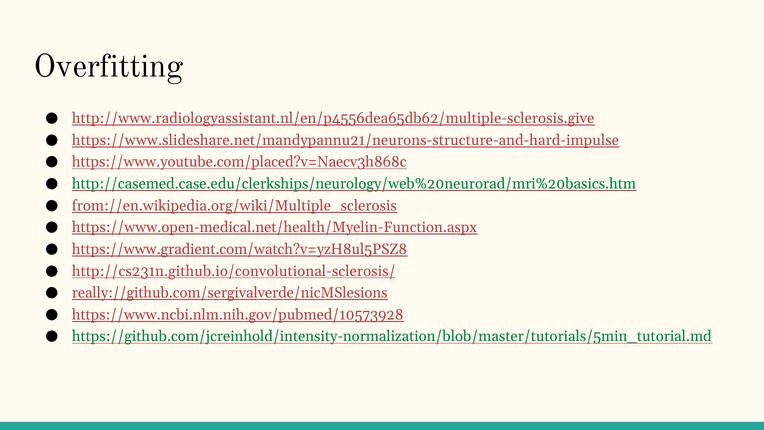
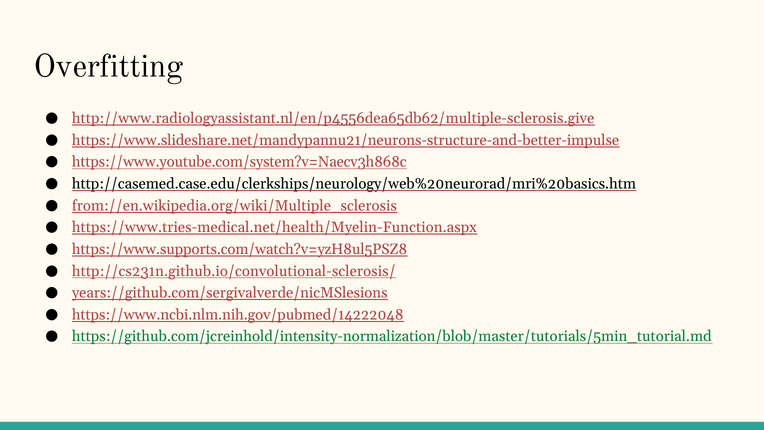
https://www.slideshare.net/mandypannu21/neurons-structure-and-hard-impulse: https://www.slideshare.net/mandypannu21/neurons-structure-and-hard-impulse -> https://www.slideshare.net/mandypannu21/neurons-structure-and-better-impulse (345, 140)
https://www.youtube.com/placed?v=Naecv3h868c: https://www.youtube.com/placed?v=Naecv3h868c -> https://www.youtube.com/system?v=Naecv3h868c (239, 162)
http://casemed.case.edu/clerkships/neurology/web%20neurorad/mri%20basics.htm colour: green -> black (354, 184)
https://www.open-medical.net/health/Myelin-Function.aspx: https://www.open-medical.net/health/Myelin-Function.aspx -> https://www.tries-medical.net/health/Myelin-Function.aspx (274, 227)
https://www.gradient.com/watch?v=yzH8ul5PSZ8: https://www.gradient.com/watch?v=yzH8ul5PSZ8 -> https://www.supports.com/watch?v=yzH8ul5PSZ8 (240, 249)
really://github.com/sergivalverde/nicMSlesions: really://github.com/sergivalverde/nicMSlesions -> years://github.com/sergivalverde/nicMSlesions (230, 293)
https://www.ncbi.nlm.nih.gov/pubmed/10573928: https://www.ncbi.nlm.nih.gov/pubmed/10573928 -> https://www.ncbi.nlm.nih.gov/pubmed/14222048 (238, 315)
